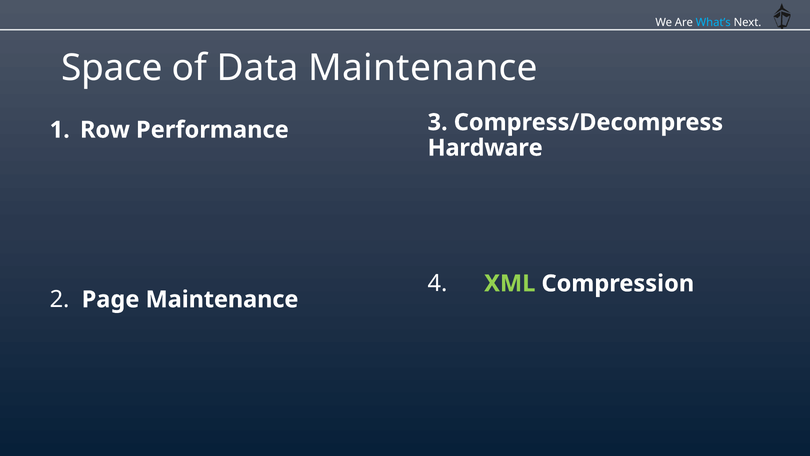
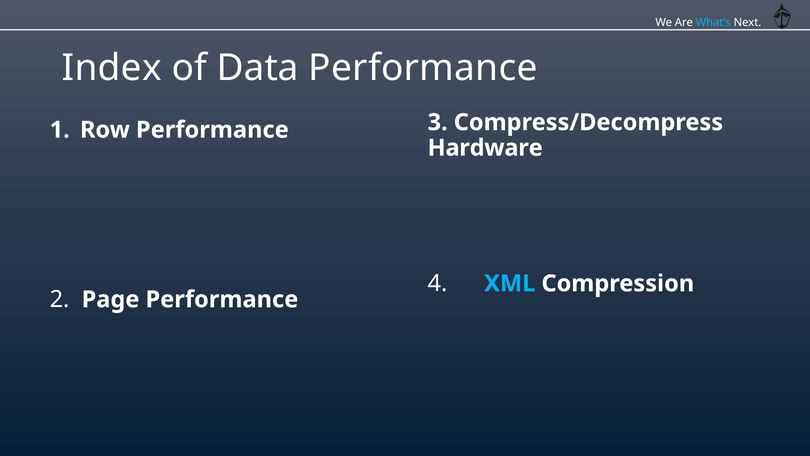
Space: Space -> Index (112, 68)
Data Maintenance: Maintenance -> Performance (423, 68)
XML colour: light green -> light blue (510, 283)
Page Maintenance: Maintenance -> Performance (222, 299)
